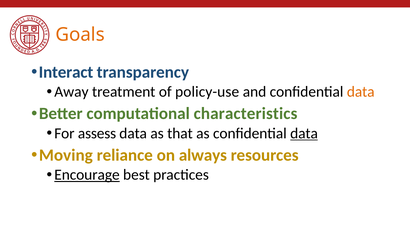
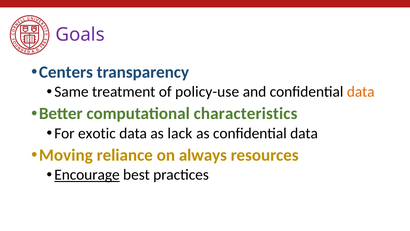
Goals colour: orange -> purple (80, 34)
Interact: Interact -> Centers (66, 72)
Away: Away -> Same (71, 92)
assess: assess -> exotic (97, 133)
that: that -> lack (180, 133)
data underline: present -> none (304, 133)
